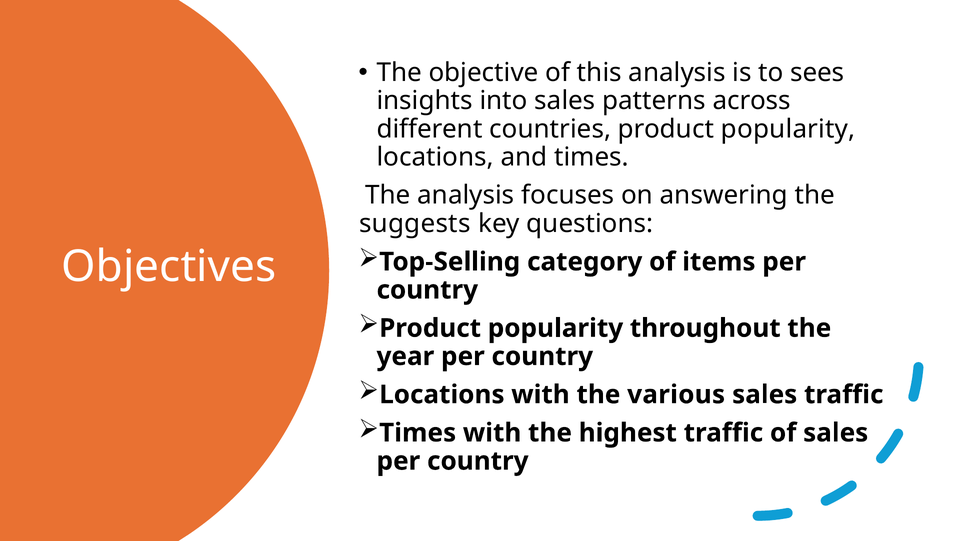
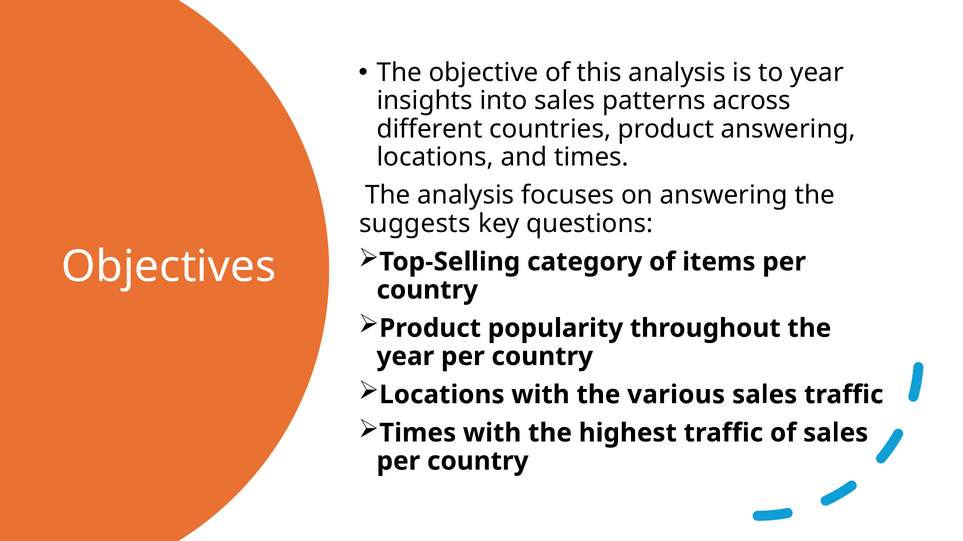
to sees: sees -> year (817, 73)
countries product popularity: popularity -> answering (788, 129)
